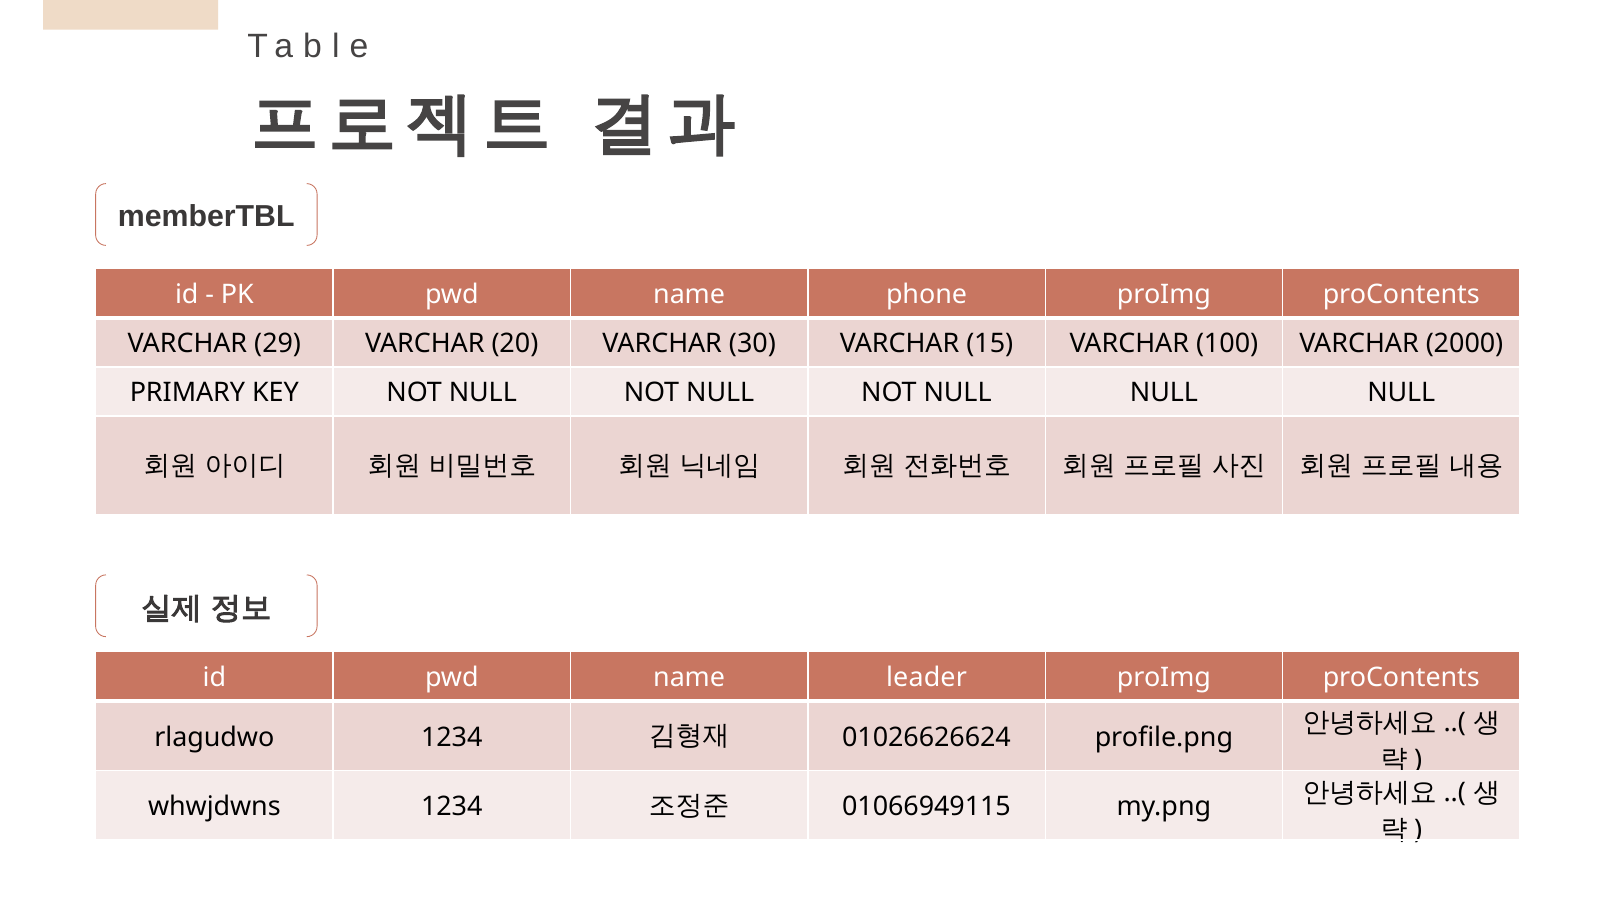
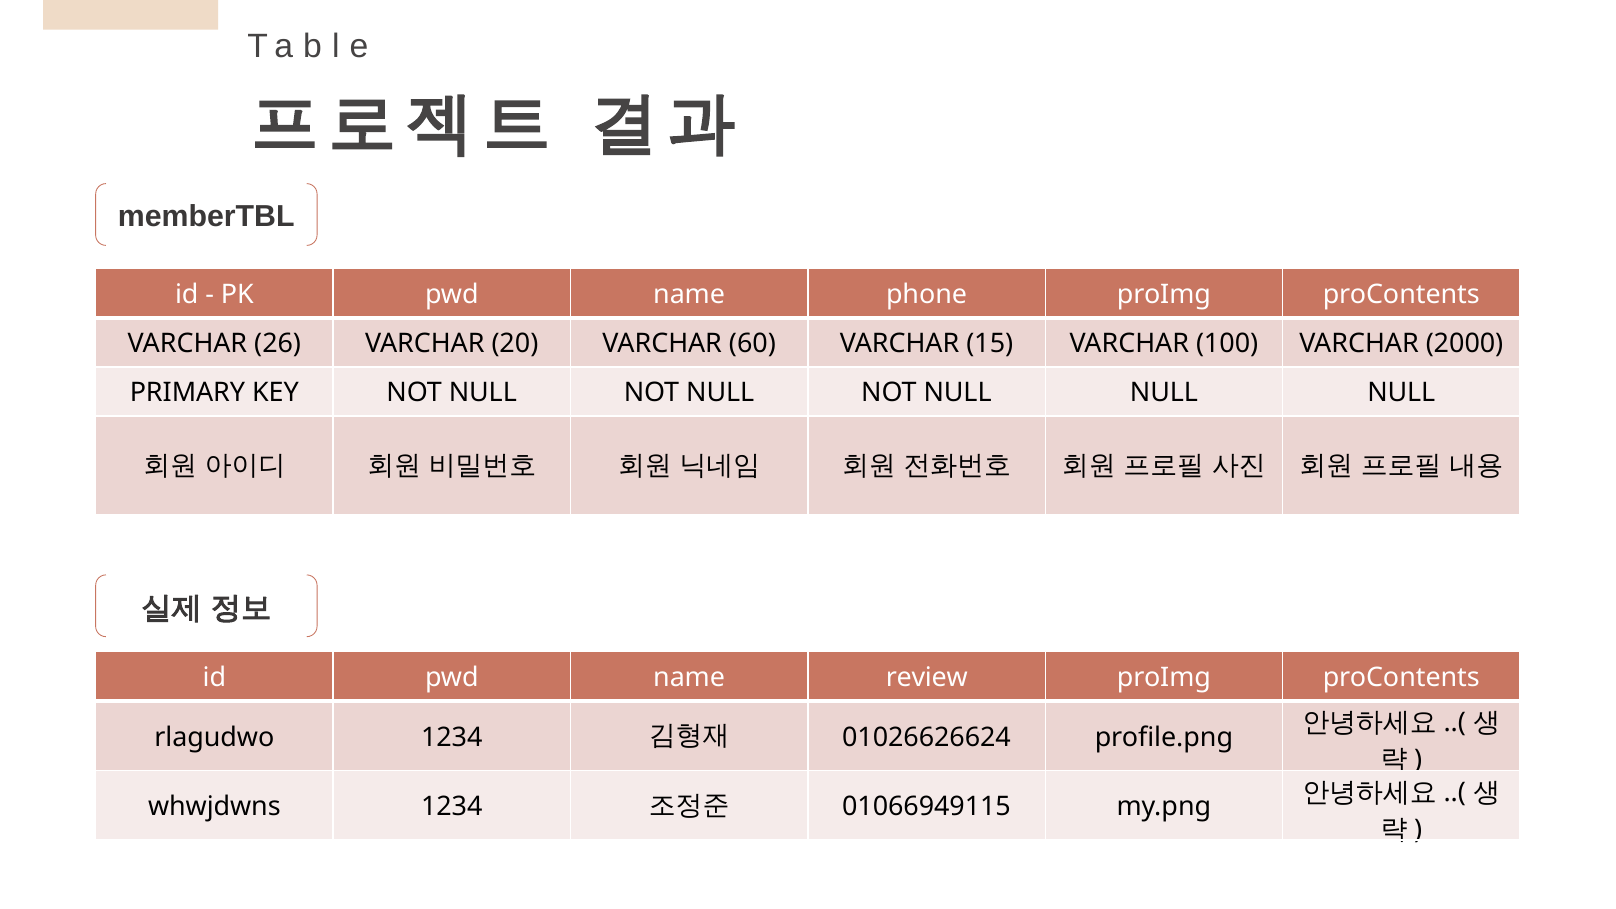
29: 29 -> 26 (278, 344)
30: 30 -> 60 (752, 344)
leader: leader -> review (927, 678)
